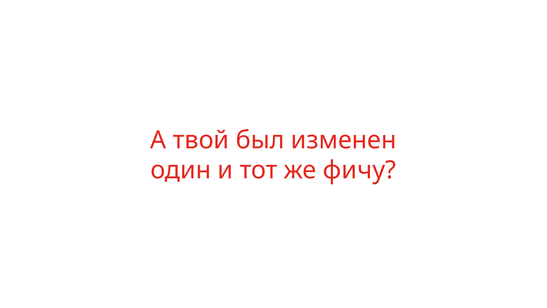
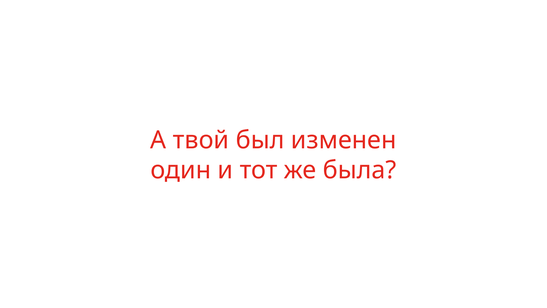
фичу: фичу -> была (360, 170)
